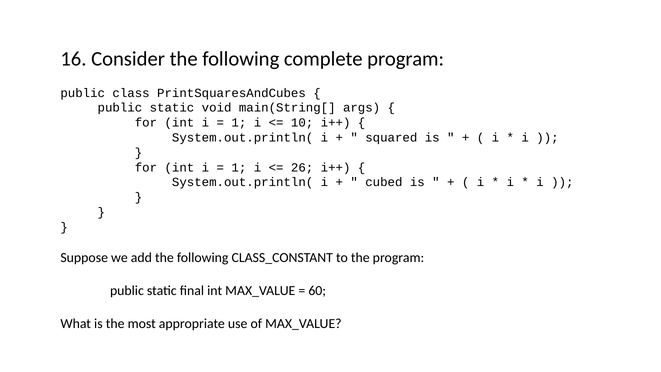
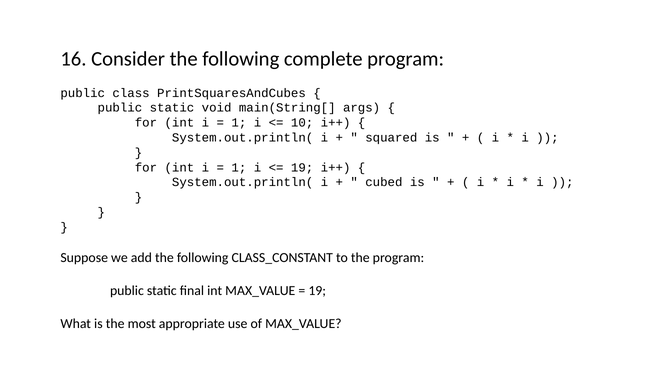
26: 26 -> 19 (302, 167)
60: 60 -> 19 (317, 291)
